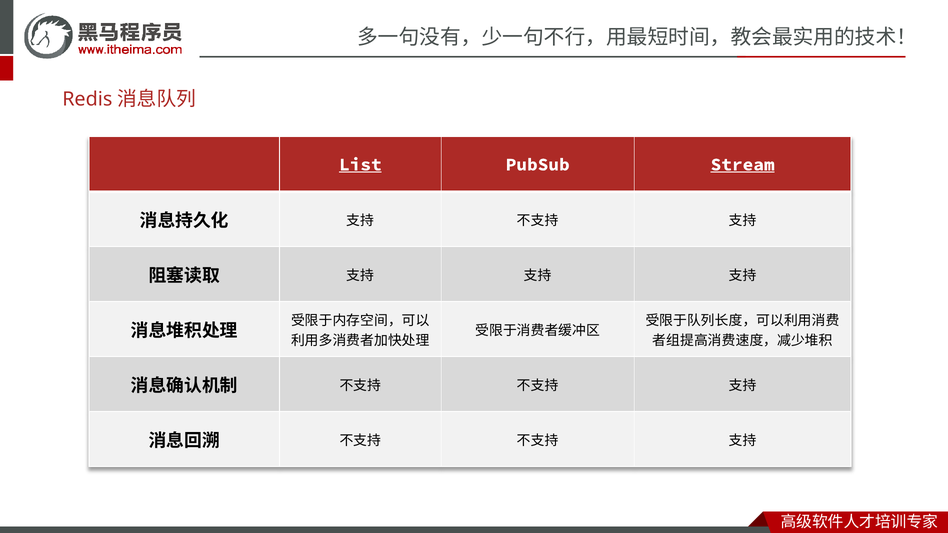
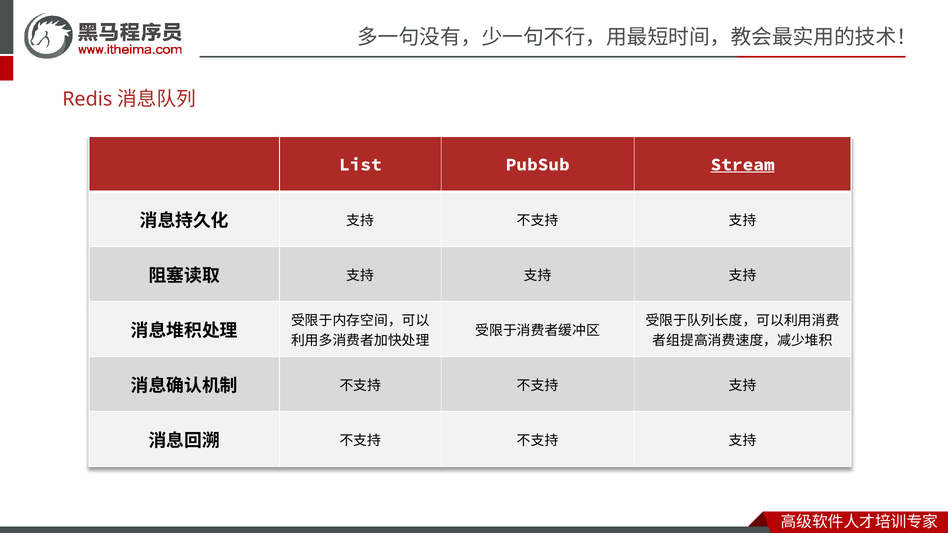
List underline: present -> none (360, 165)
